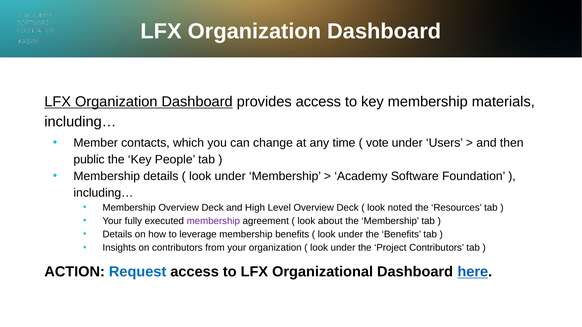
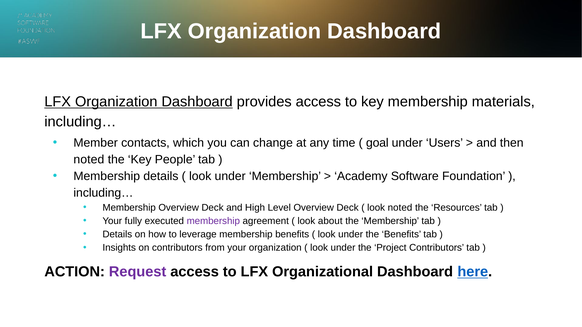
vote: vote -> goal (377, 143)
public: public -> noted (89, 160)
Request colour: blue -> purple (138, 272)
